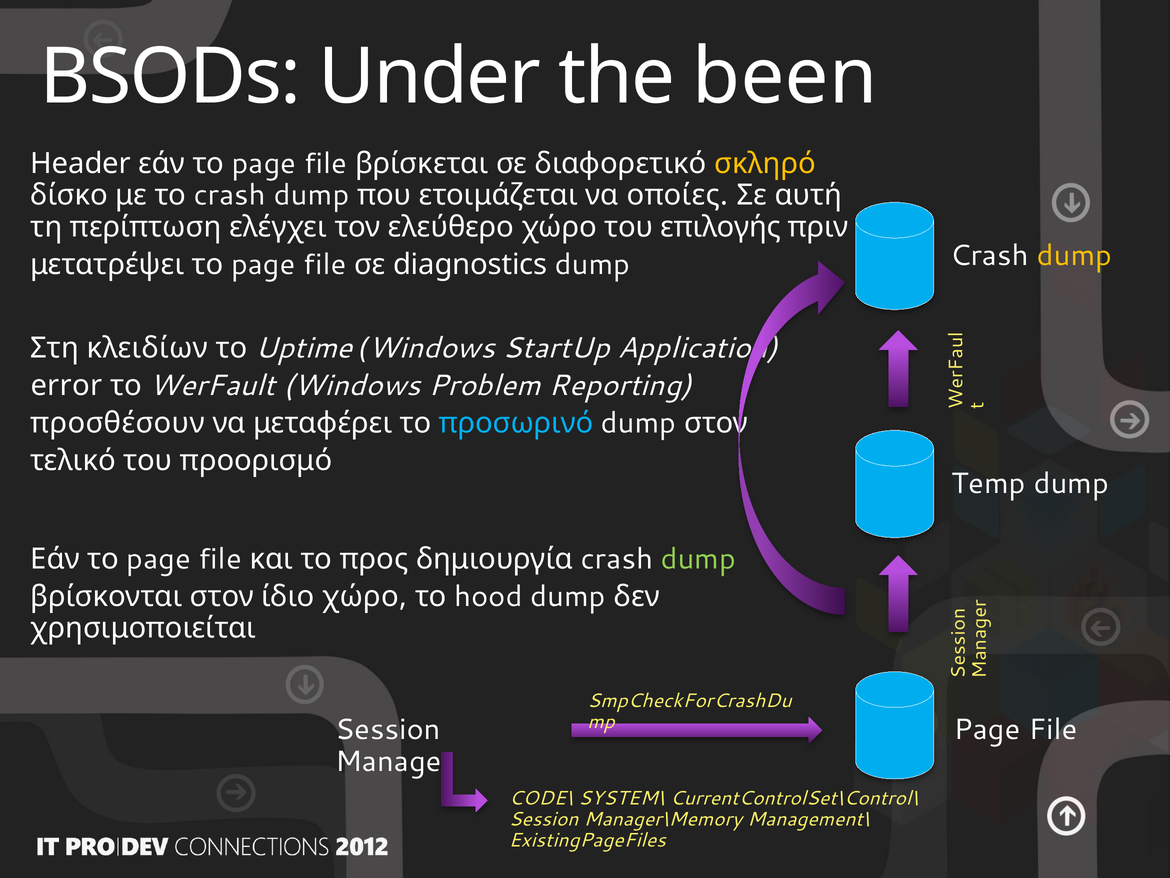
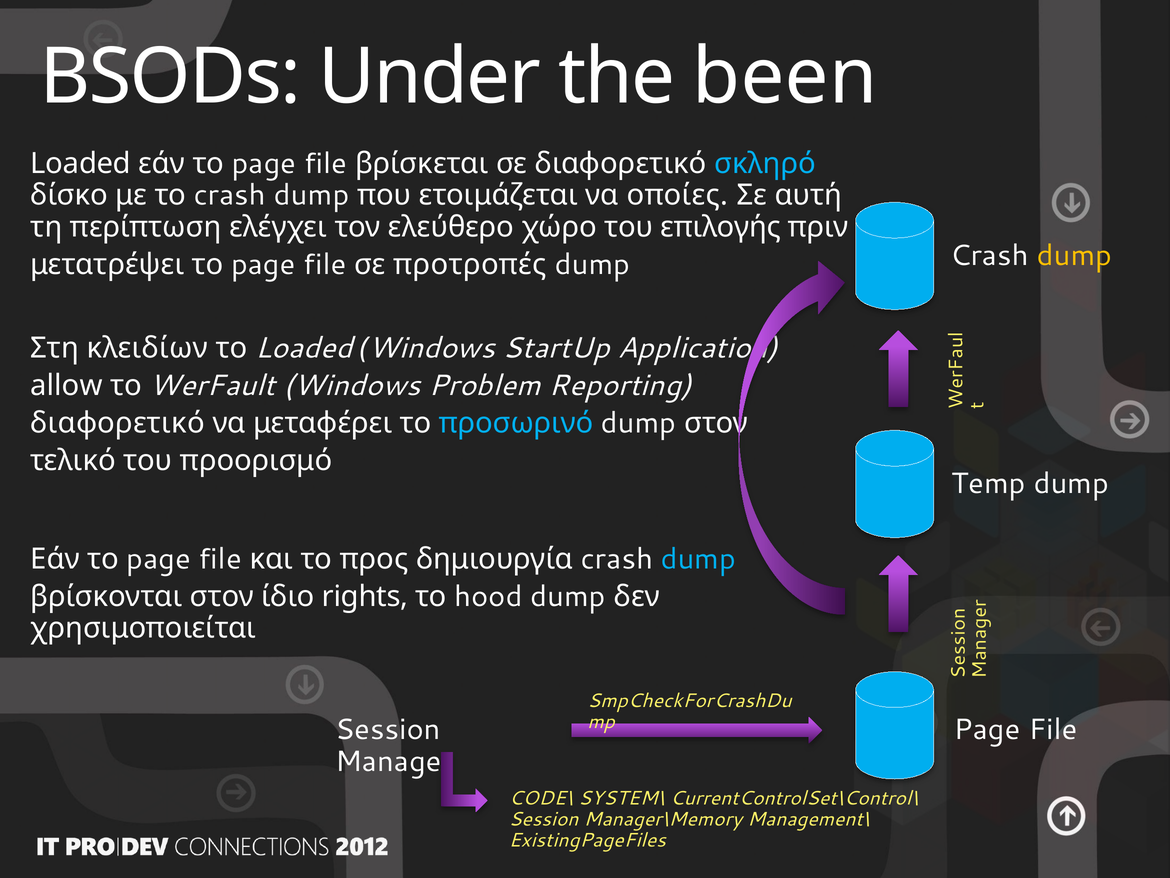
Header: Header -> Loaded (81, 164)
σκληρό colour: yellow -> light blue (765, 164)
diagnostics: diagnostics -> προτροπές (470, 264)
το Uptime: Uptime -> Loaded (304, 348)
error: error -> allow (66, 385)
προσθέσουν: προσθέσουν -> διαφορετικό (118, 423)
dump colour: light green -> light blue (698, 559)
ίδιο χώρο: χώρο -> rights (365, 596)
